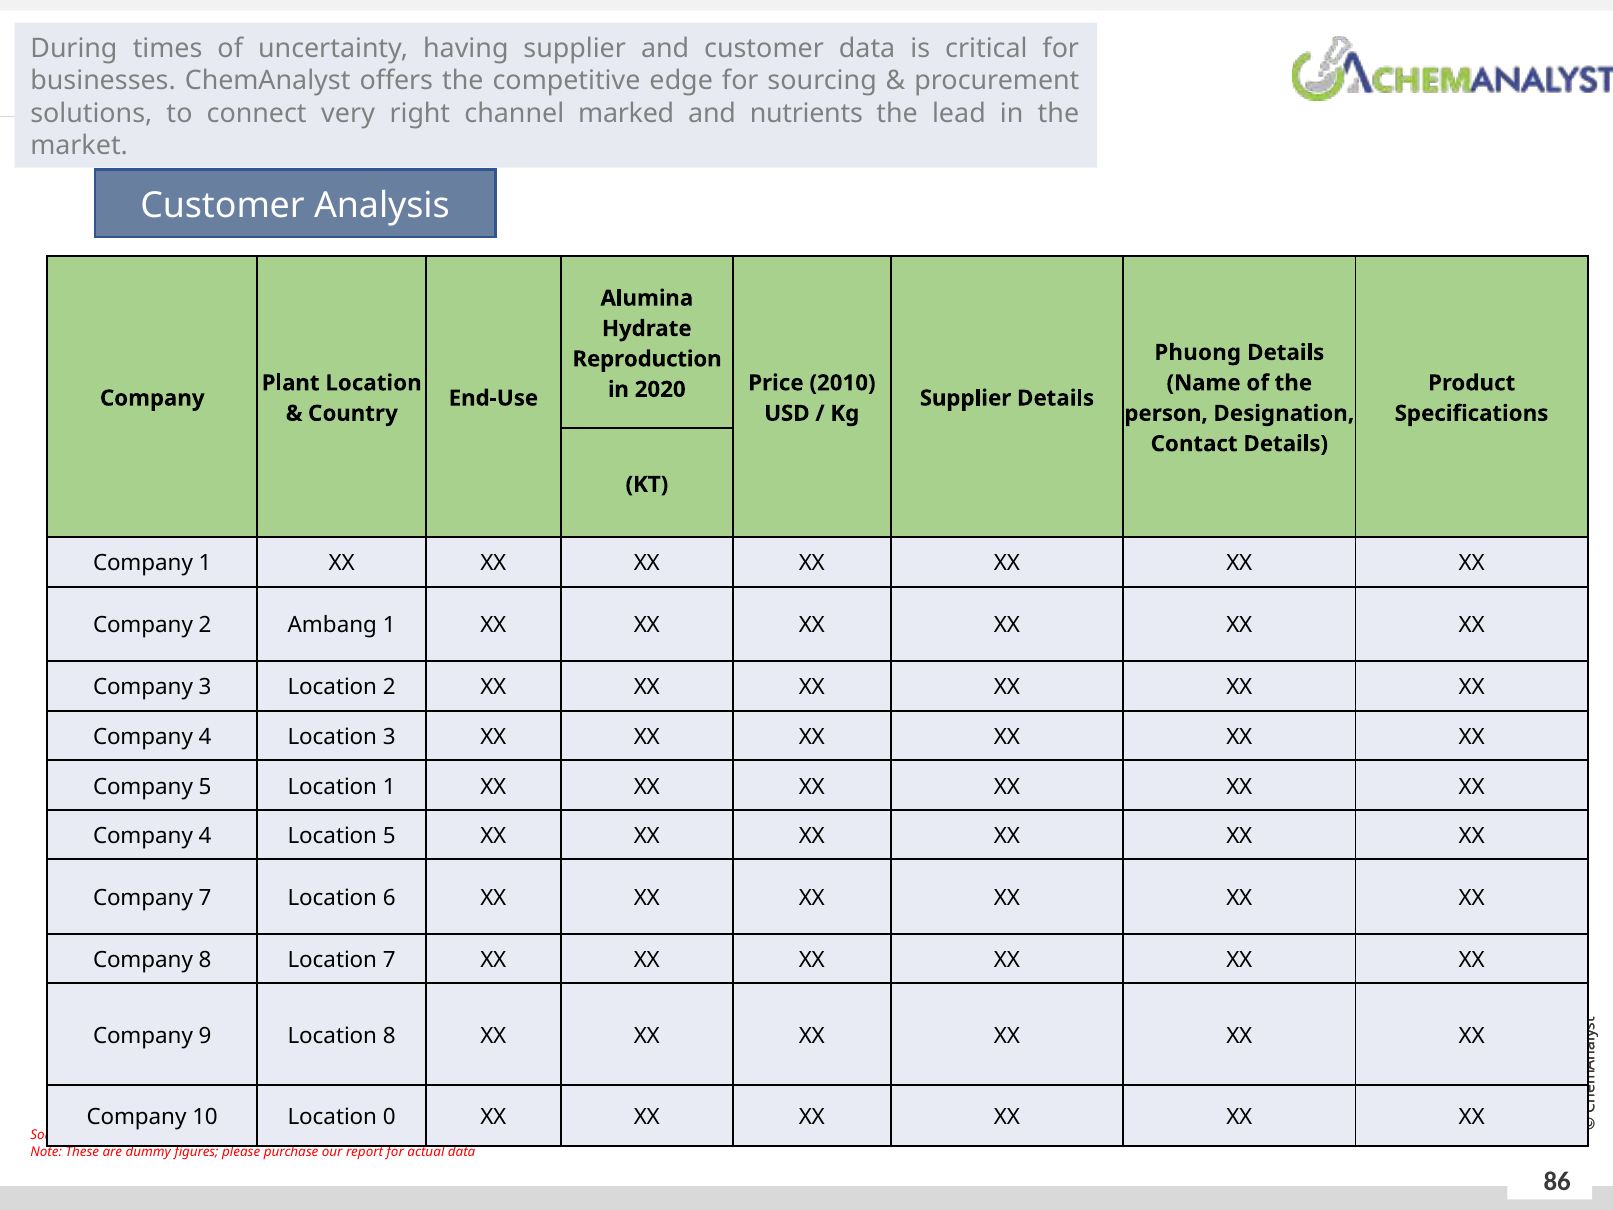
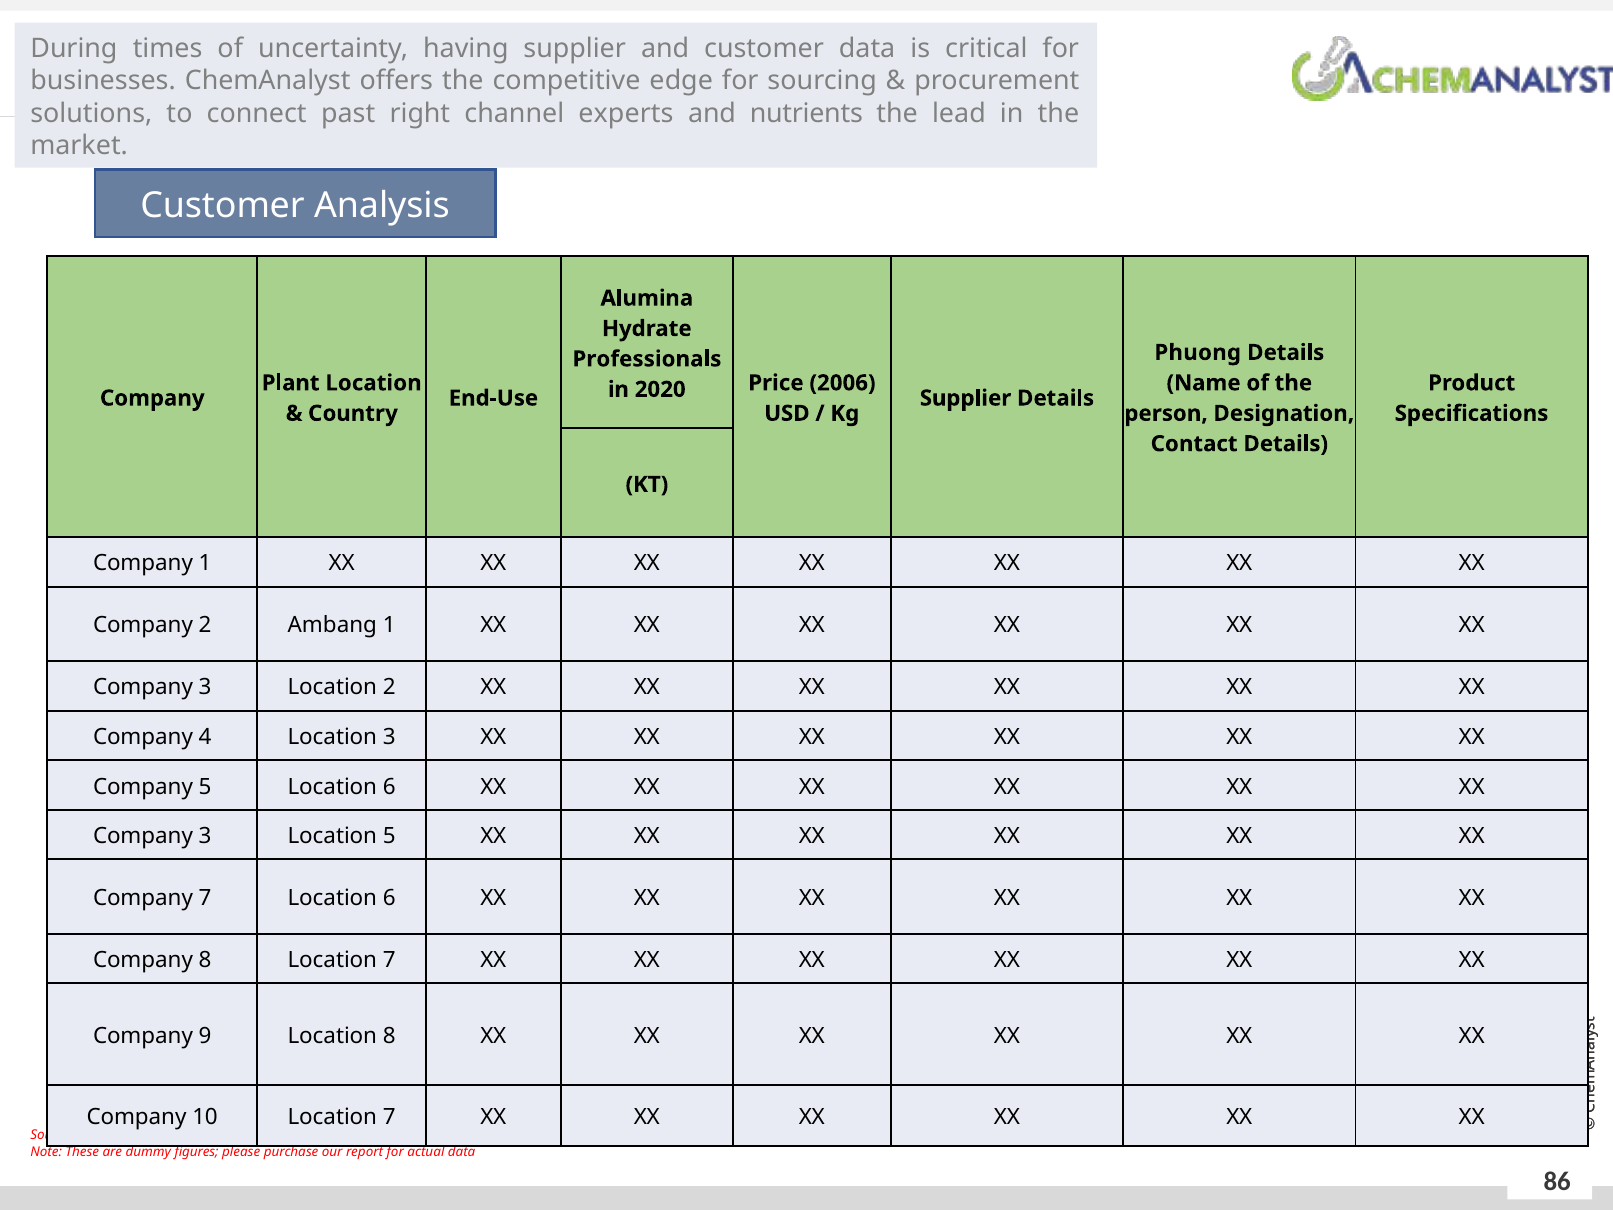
very: very -> past (348, 113)
marked: marked -> experts (626, 113)
Reproduction: Reproduction -> Professionals (647, 359)
2010: 2010 -> 2006 (843, 383)
5 Location 1: 1 -> 6 (389, 786)
4: 4 -> 3 (205, 836)
10 Location 0: 0 -> 7 (389, 1117)
